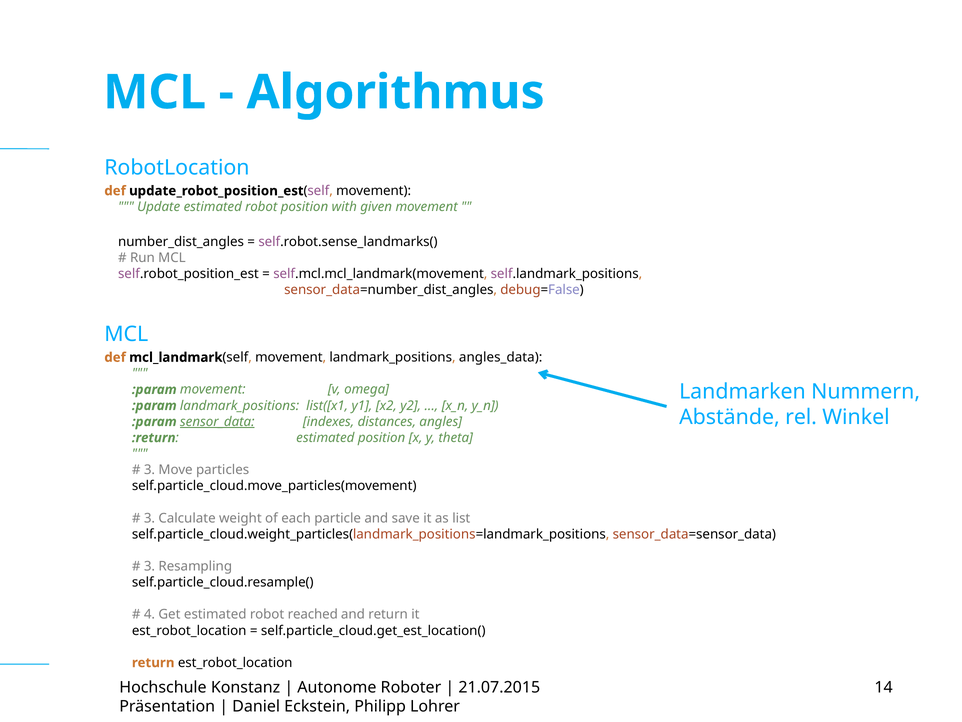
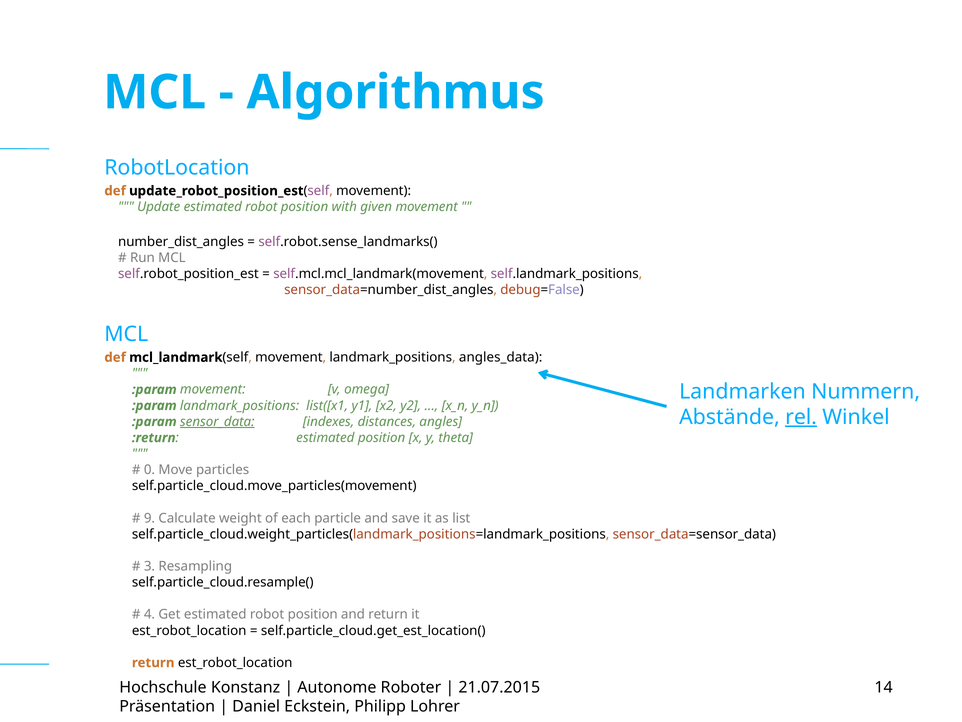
rel underline: none -> present (801, 417)
3: 3 -> 0 (149, 470)
3: 3 -> 9 (149, 518)
Get estimated robot reached: reached -> position (313, 614)
